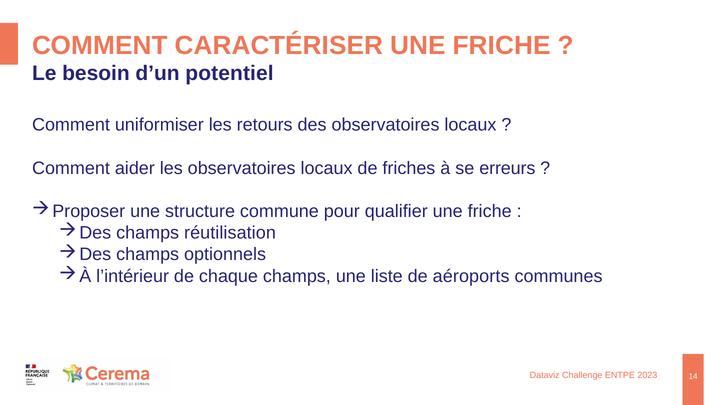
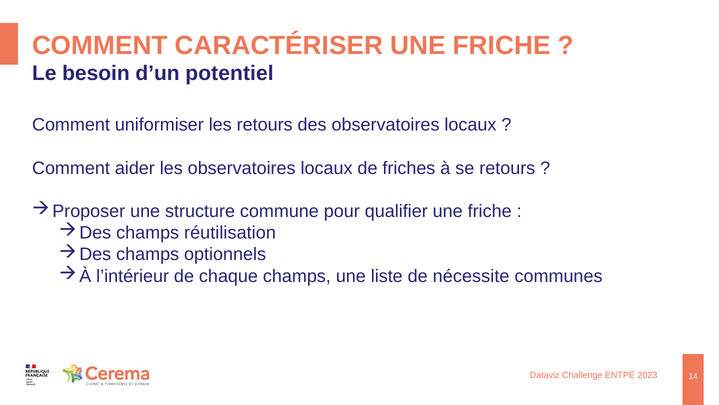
se erreurs: erreurs -> retours (507, 168)
aéroports: aéroports -> nécessite (471, 276)
